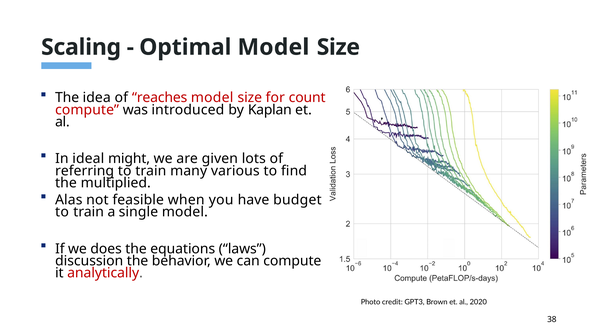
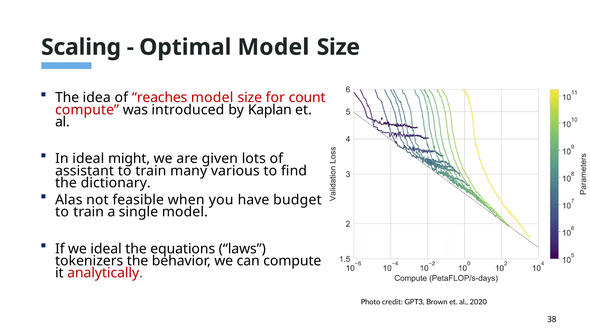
referring: referring -> assistant (85, 171)
multiplied: multiplied -> dictionary (116, 183)
we does: does -> ideal (106, 249)
discussion: discussion -> tokenizers (89, 261)
